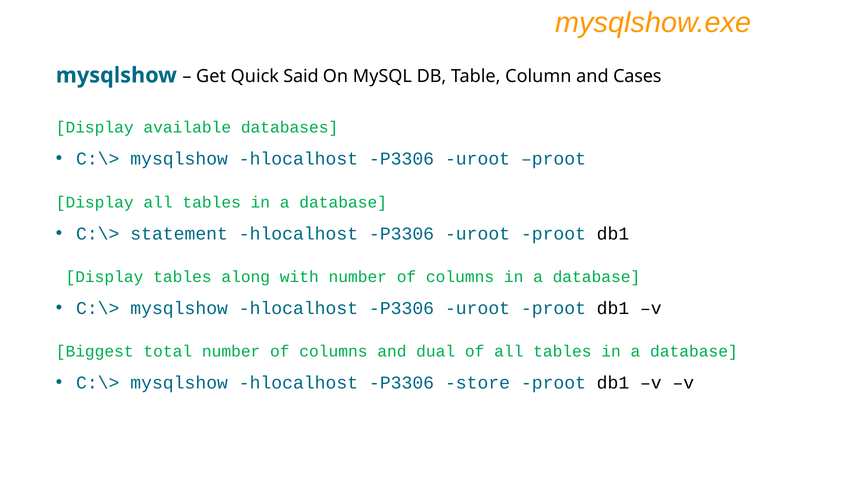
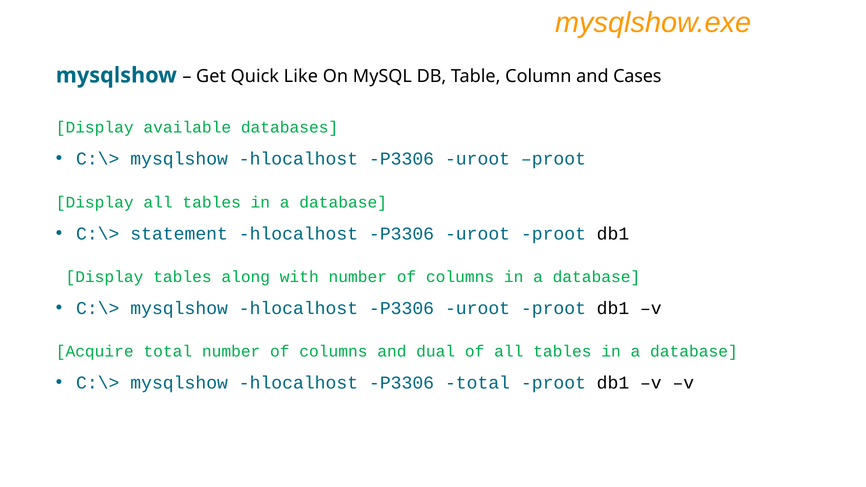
Said: Said -> Like (301, 77)
Biggest: Biggest -> Acquire (95, 352)
P3306 store: store -> total (478, 383)
